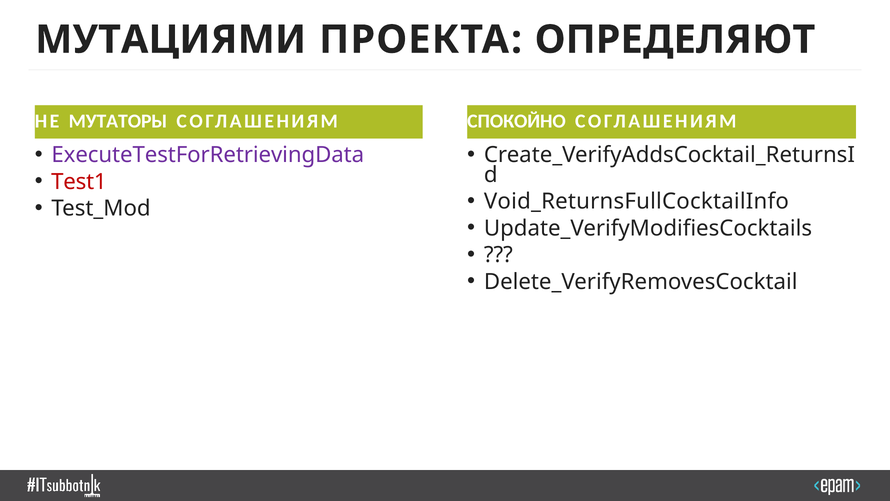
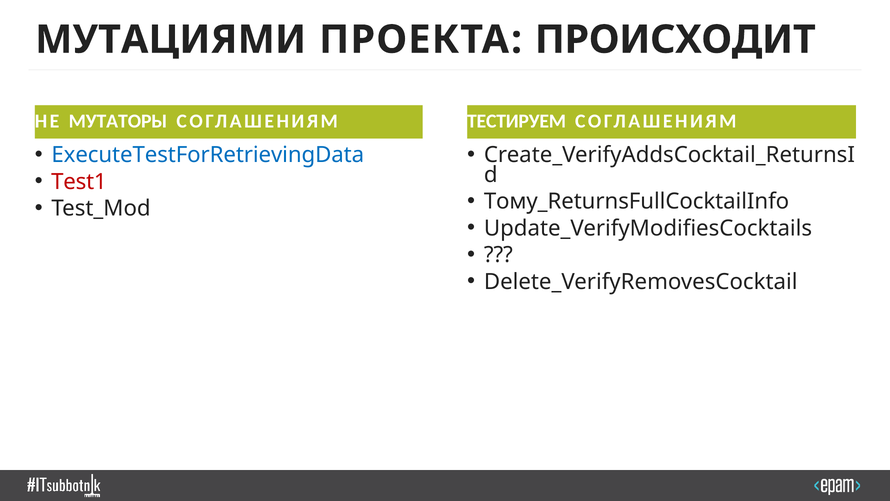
ОПРЕДЕЛЯЮТ: ОПРЕДЕЛЯЮТ -> ПРОИСХОДИТ (675, 40)
СПОКОЙНО: СПОКОЙНО -> ТЕСТИРУЕМ (517, 121)
ExecuteTestForRetrievingData colour: purple -> blue (208, 155)
Void_ReturnsFullCocktailInfo: Void_ReturnsFullCocktailInfo -> Тому_ReturnsFullCocktailInfo (637, 201)
